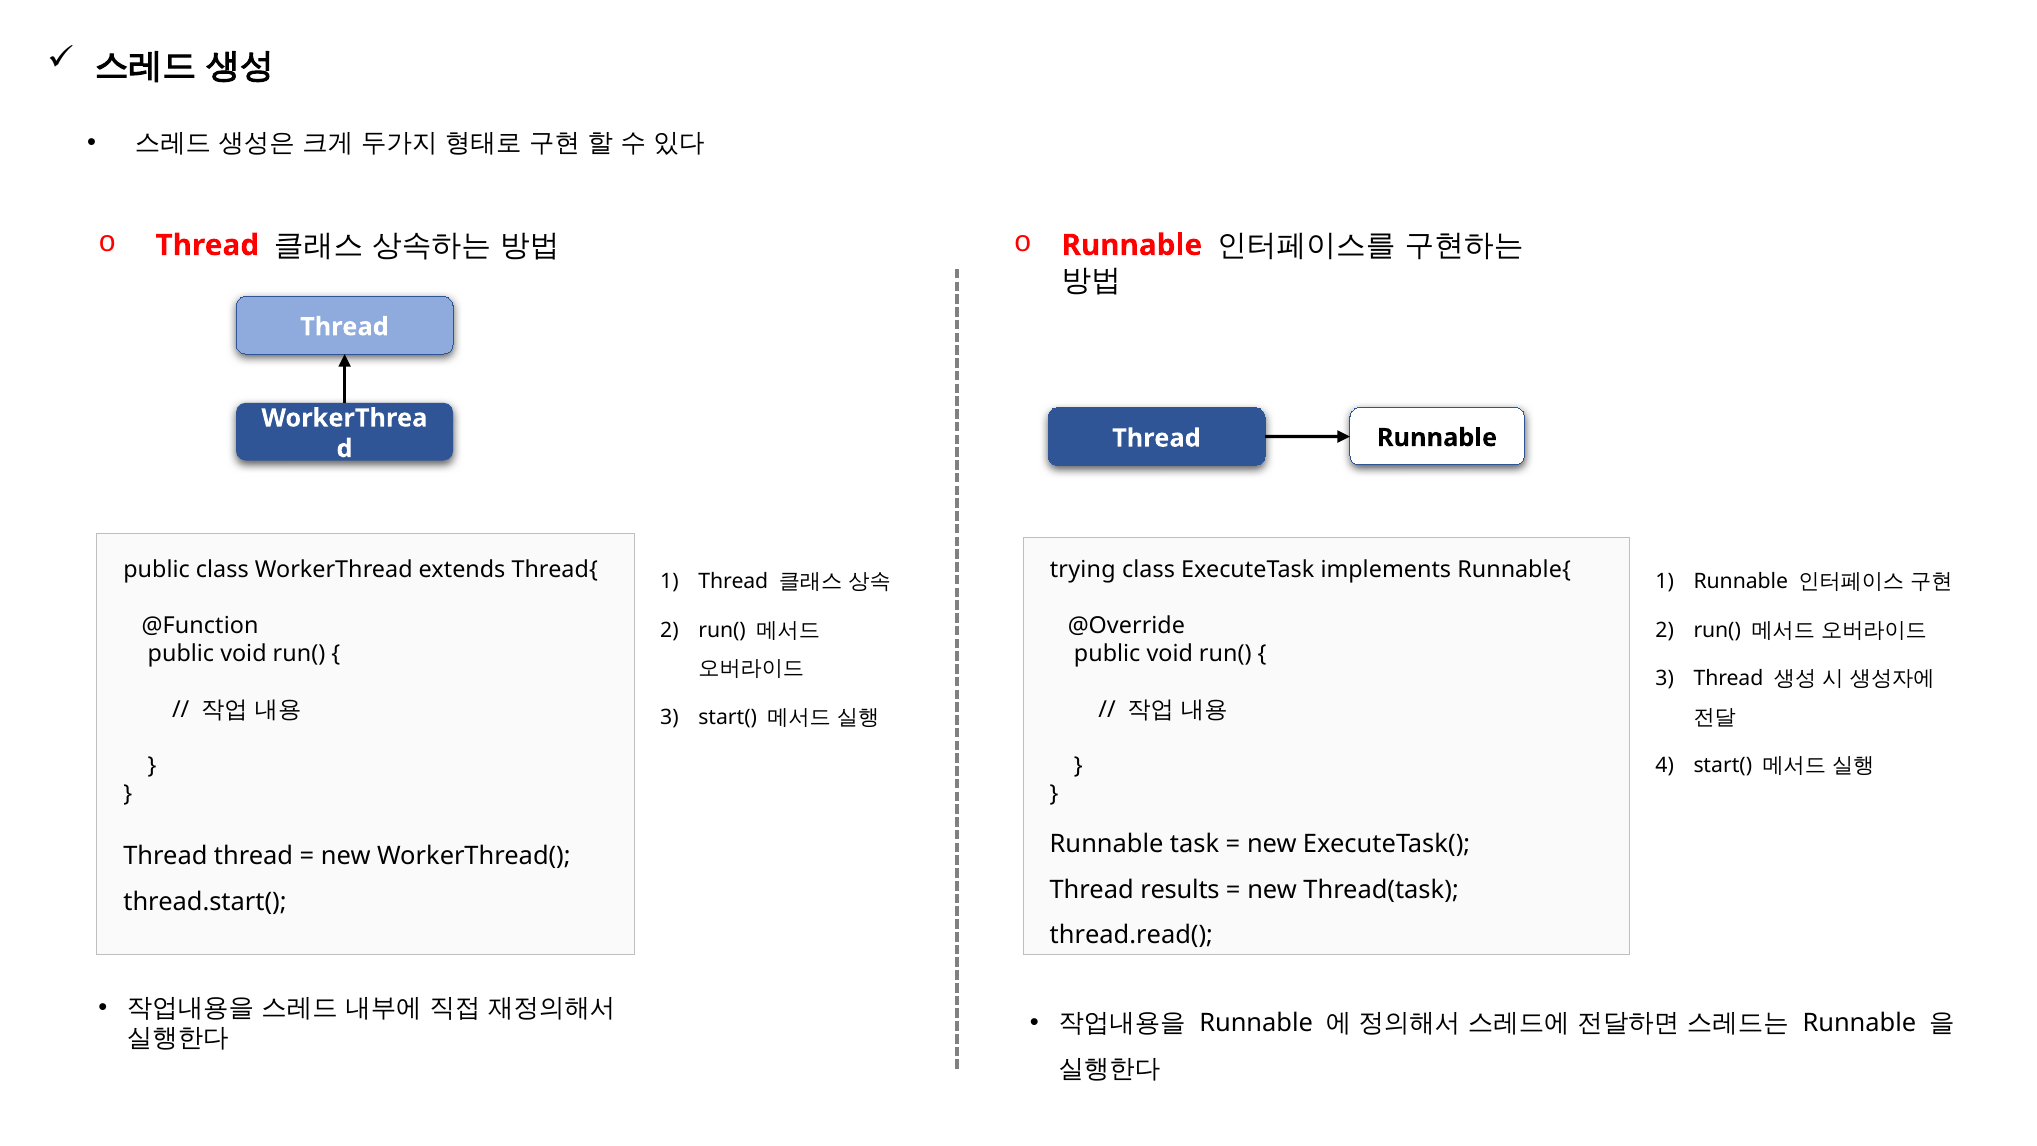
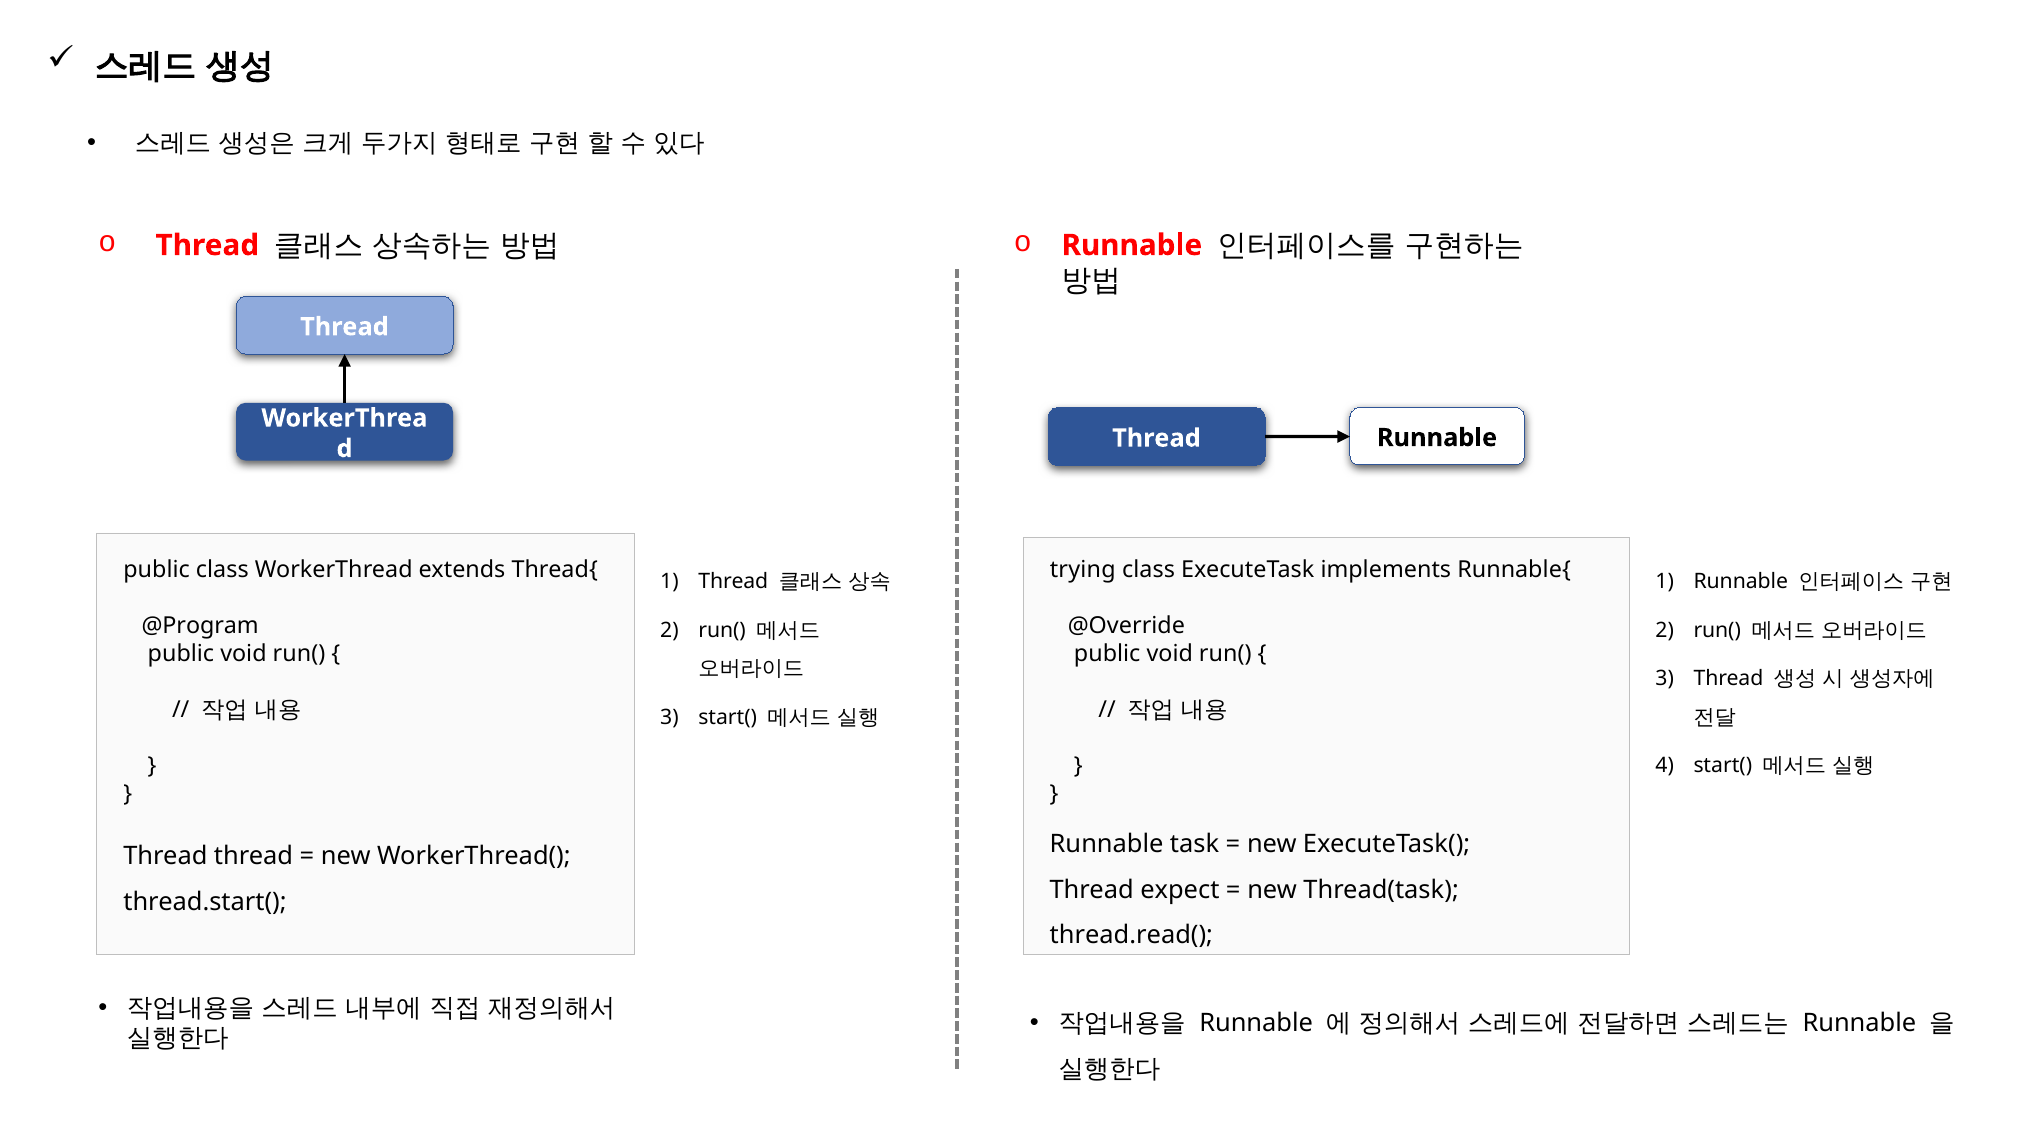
@Function: @Function -> @Program (200, 626)
results: results -> expect (1180, 890)
